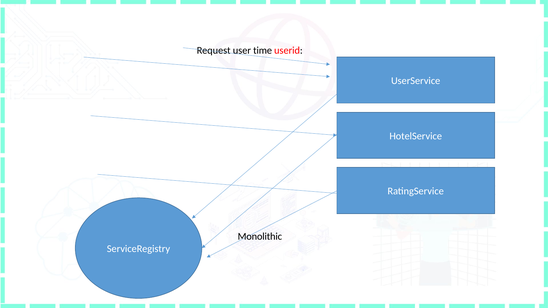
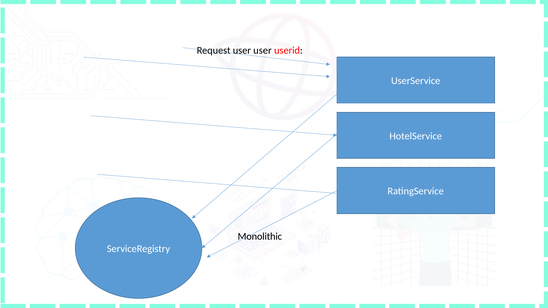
user time: time -> user (262, 51)
